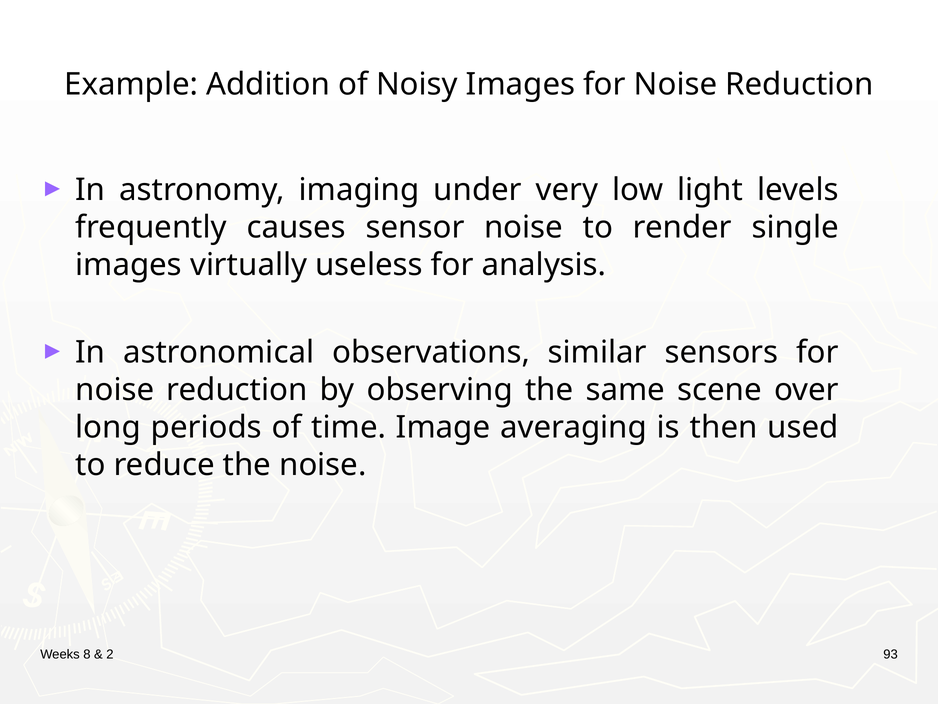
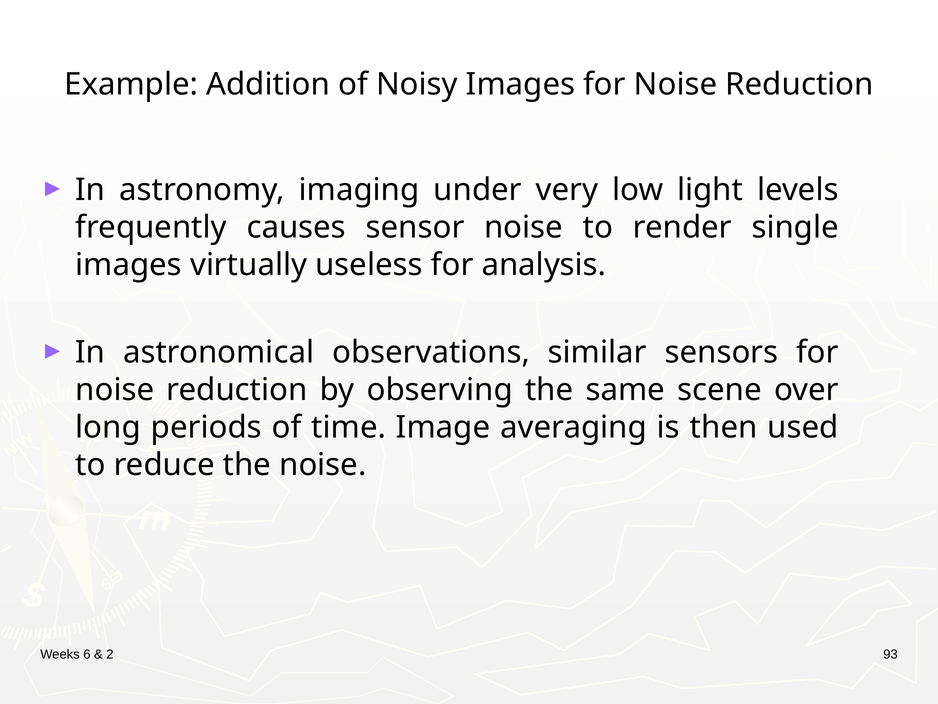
8: 8 -> 6 (87, 654)
